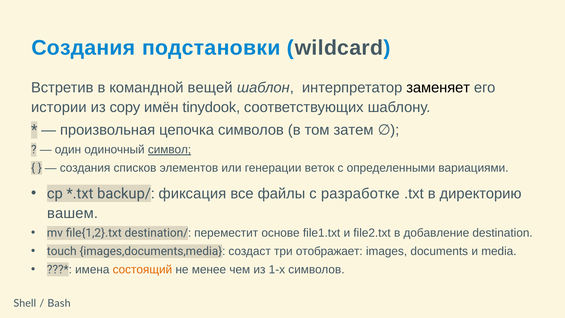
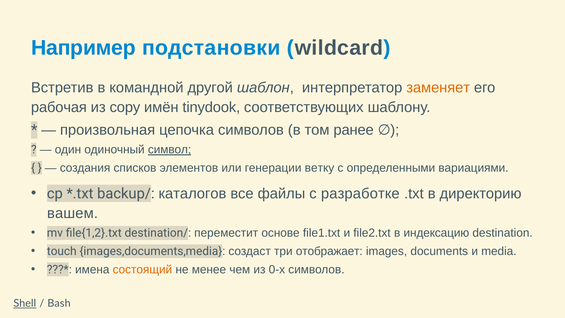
Создания: Создания -> Например (83, 48)
вещей: вещей -> другой (210, 88)
заменяет colour: black -> orange (438, 88)
истории: истории -> рабочая (59, 107)
затем: затем -> ранее (354, 130)
веток: веток -> ветку (319, 168)
фиксация: фиксация -> каталогов (192, 193)
добавление: добавление -> индексацию (436, 233)
1-х: 1-х -> 0-х (277, 269)
Shell underline: none -> present (25, 303)
